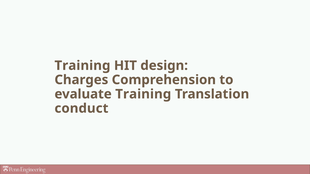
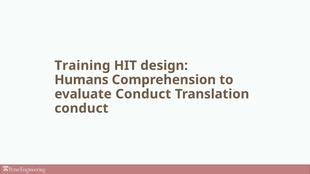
Charges: Charges -> Humans (81, 80)
evaluate Training: Training -> Conduct (143, 94)
